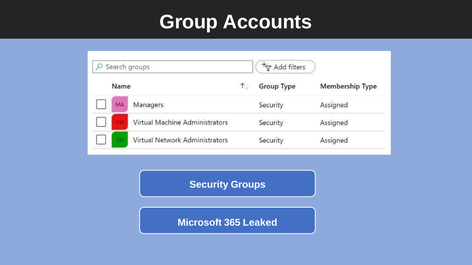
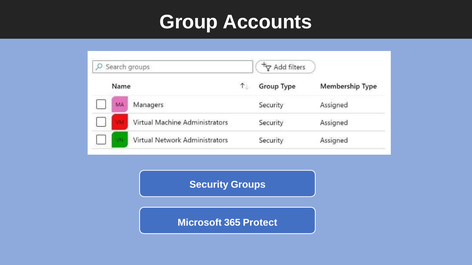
Leaked: Leaked -> Protect (260, 223)
